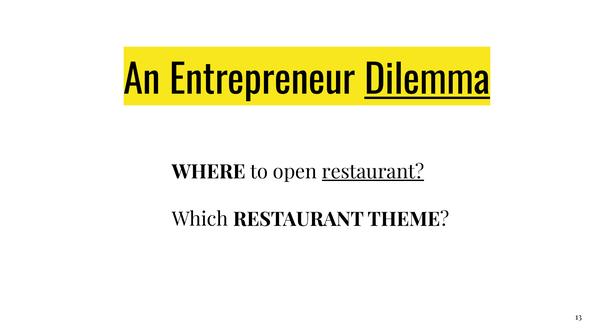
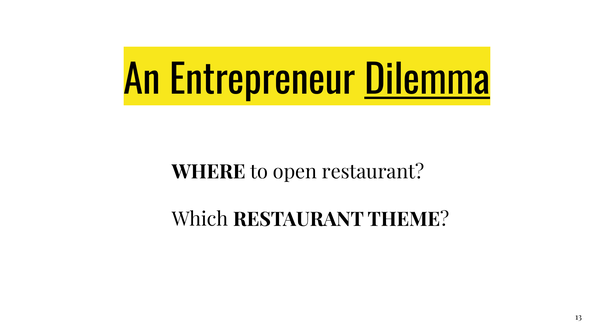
restaurant underline: present -> none (373, 172)
